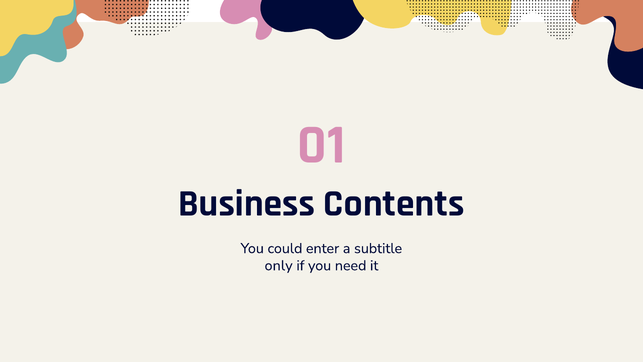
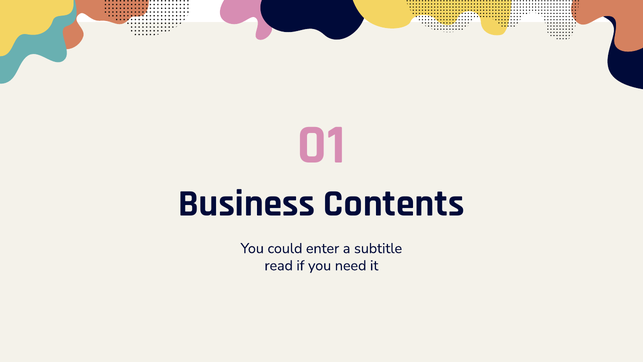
only: only -> read (279, 265)
